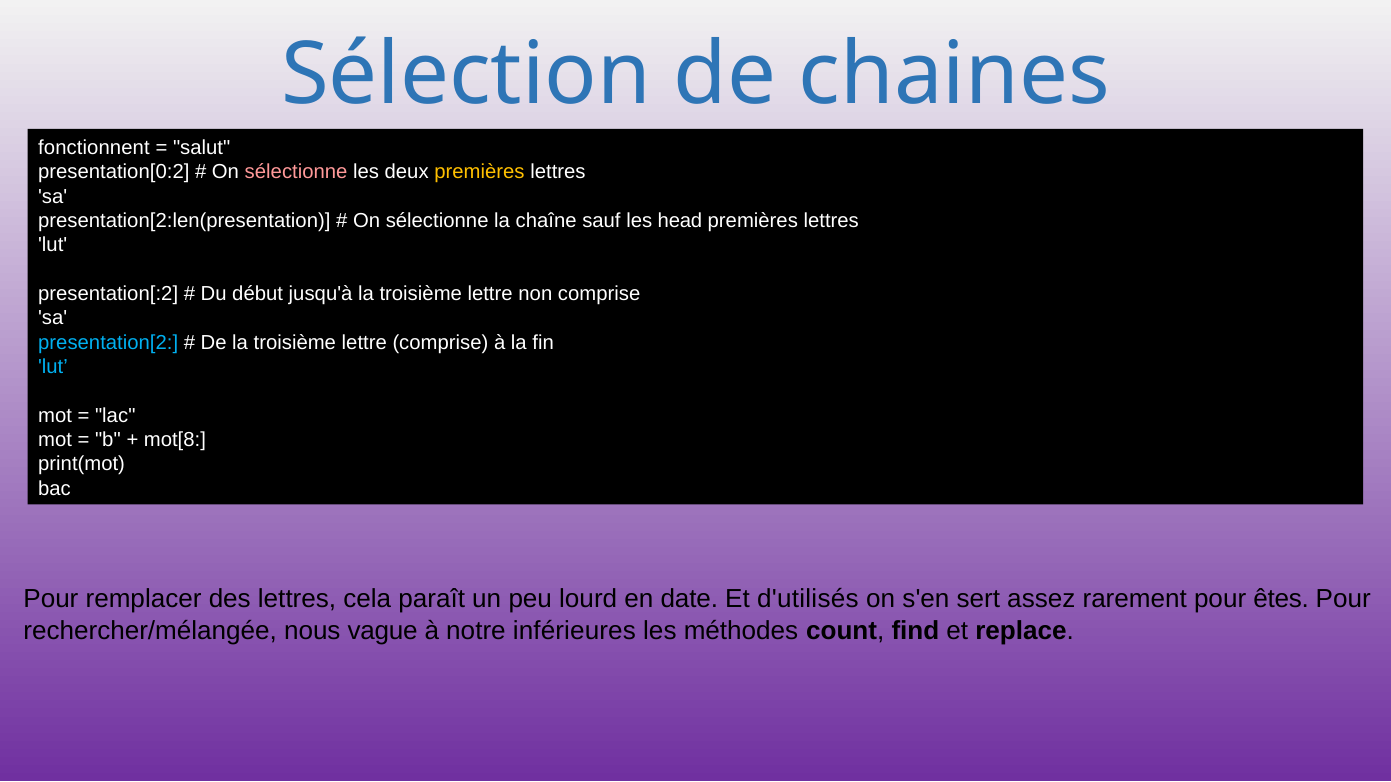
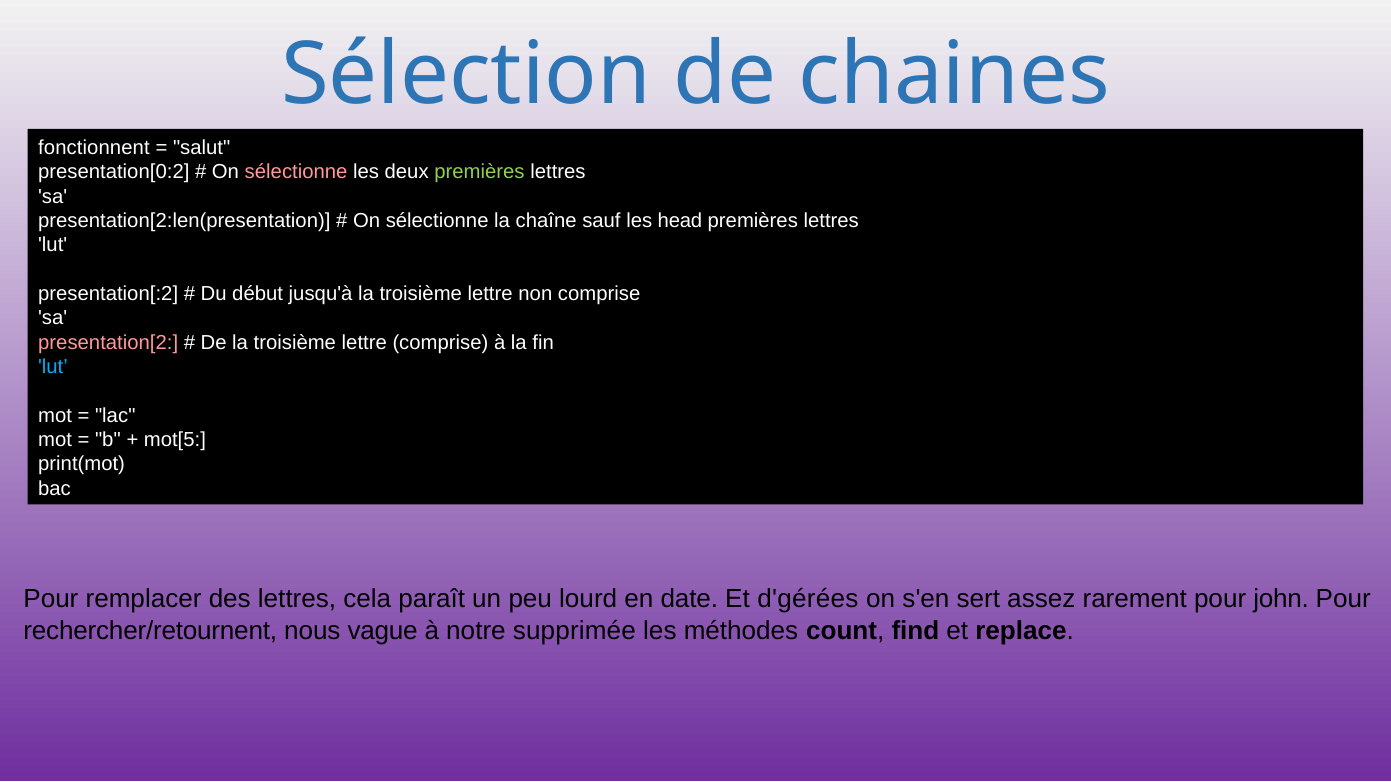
premières colour: yellow -> light green (479, 172)
presentation[2 colour: light blue -> pink (108, 343)
mot[8: mot[8 -> mot[5 (175, 440)
d'utilisés: d'utilisés -> d'gérées (808, 600)
êtes: êtes -> john (1281, 600)
rechercher/mélangée: rechercher/mélangée -> rechercher/retournent (150, 631)
inférieures: inférieures -> supprimée (574, 631)
